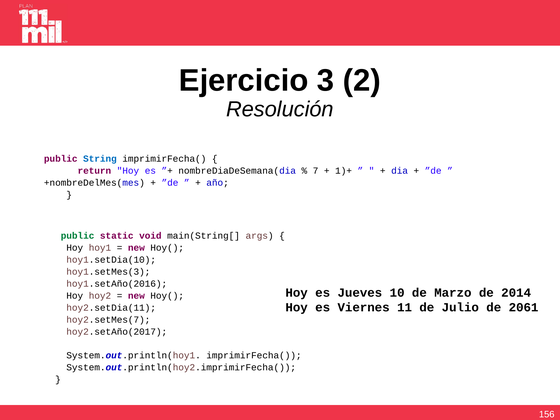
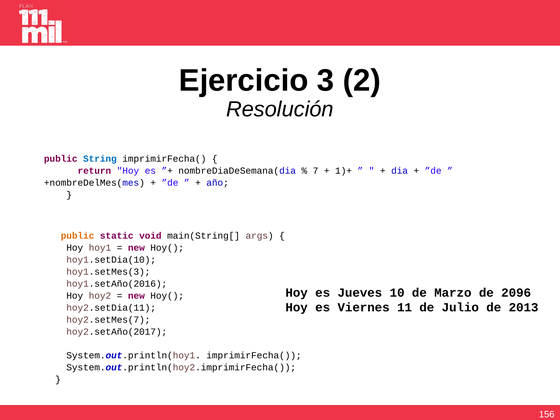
public colour: green -> orange (78, 236)
2014: 2014 -> 2096 (516, 293)
2061: 2061 -> 2013 (524, 308)
